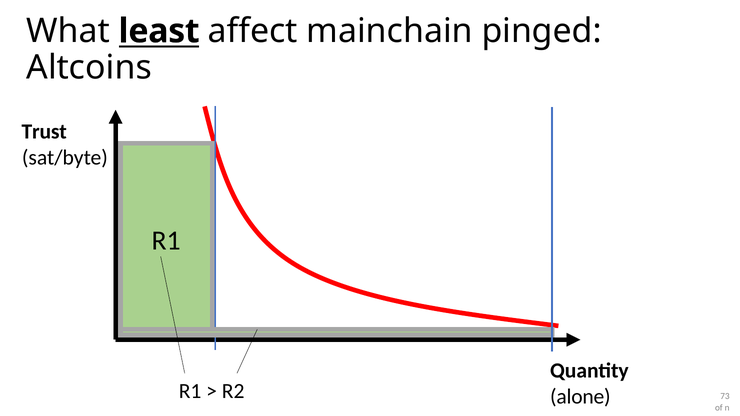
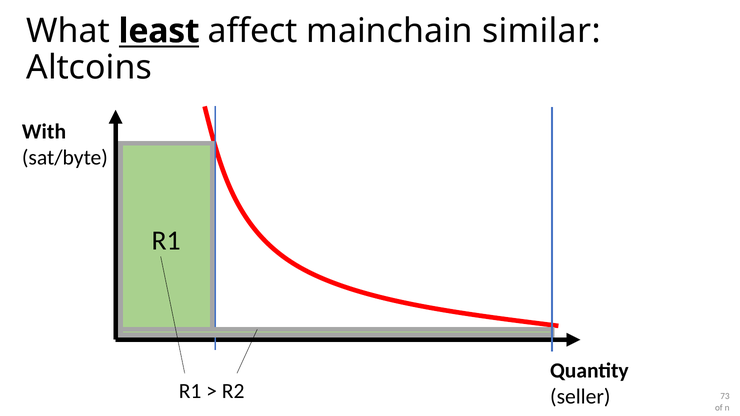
pinged: pinged -> similar (541, 31)
Trust: Trust -> With (44, 132)
alone: alone -> seller (580, 397)
